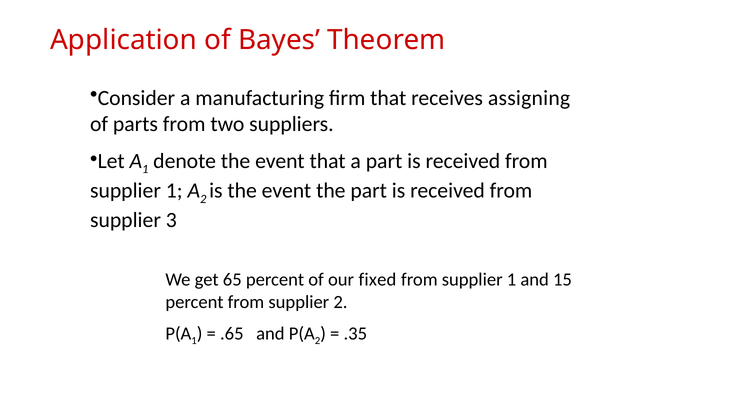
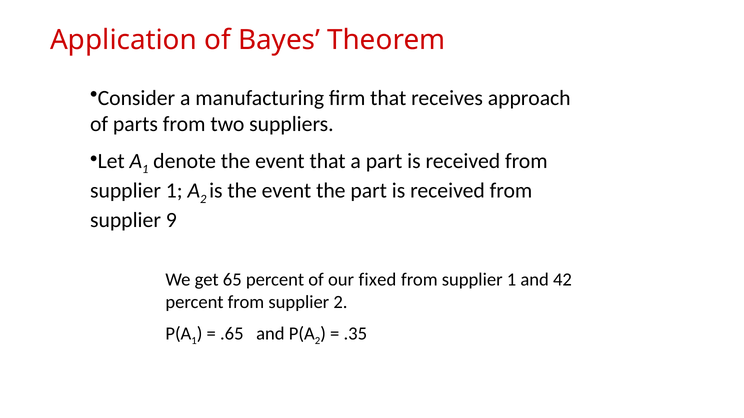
assigning: assigning -> approach (529, 98)
3: 3 -> 9 (171, 220)
15: 15 -> 42 (562, 280)
